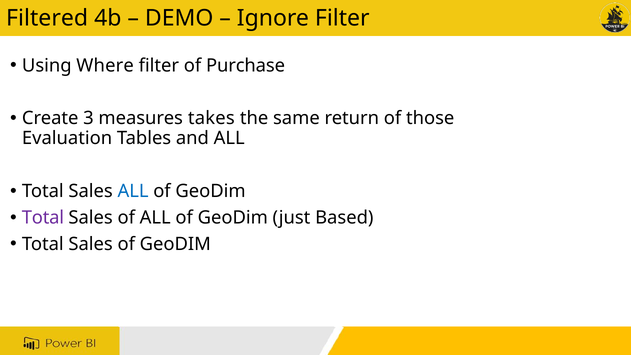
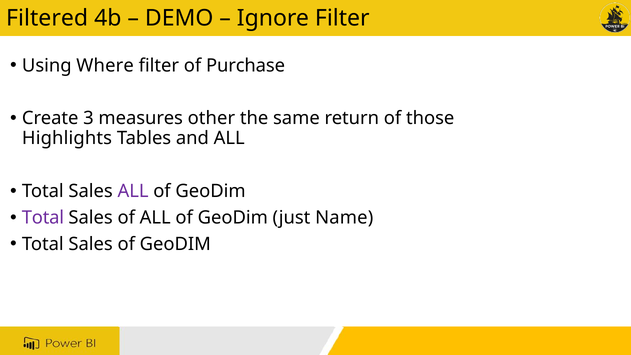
takes: takes -> other (211, 118)
Evaluation: Evaluation -> Highlights (67, 138)
ALL colour: blue -> purple (133, 191)
Based: Based -> Name (344, 218)
